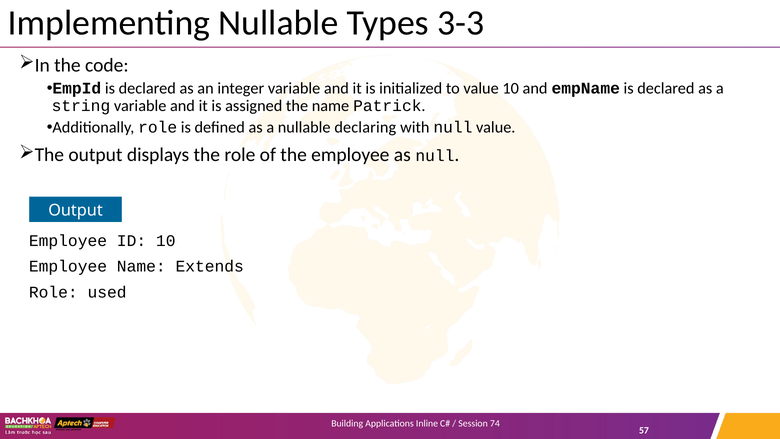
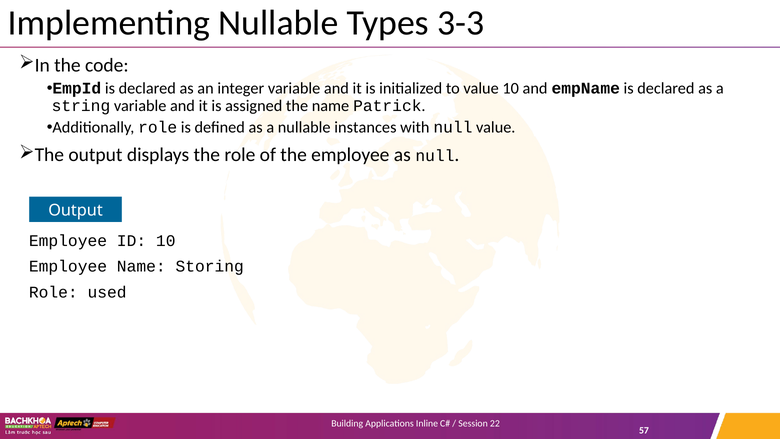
declaring: declaring -> instances (365, 128)
Extends: Extends -> Storing (210, 266)
74: 74 -> 22 (495, 423)
